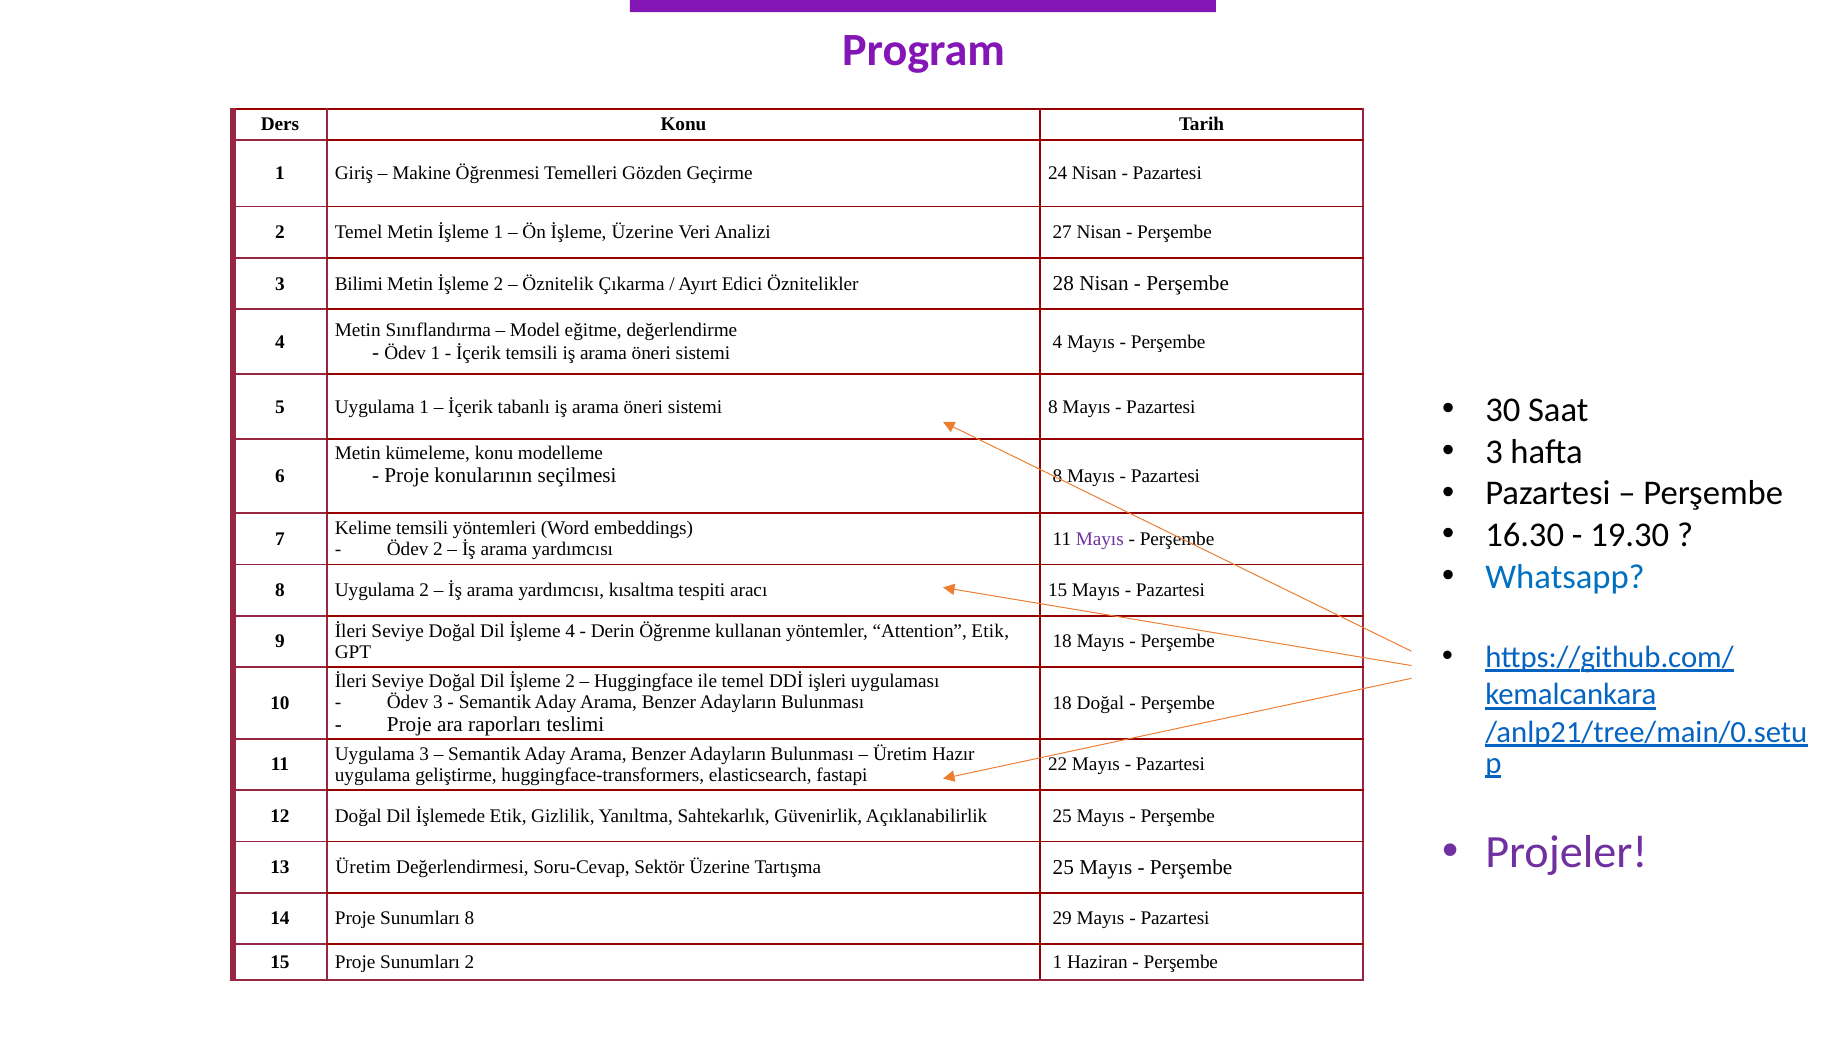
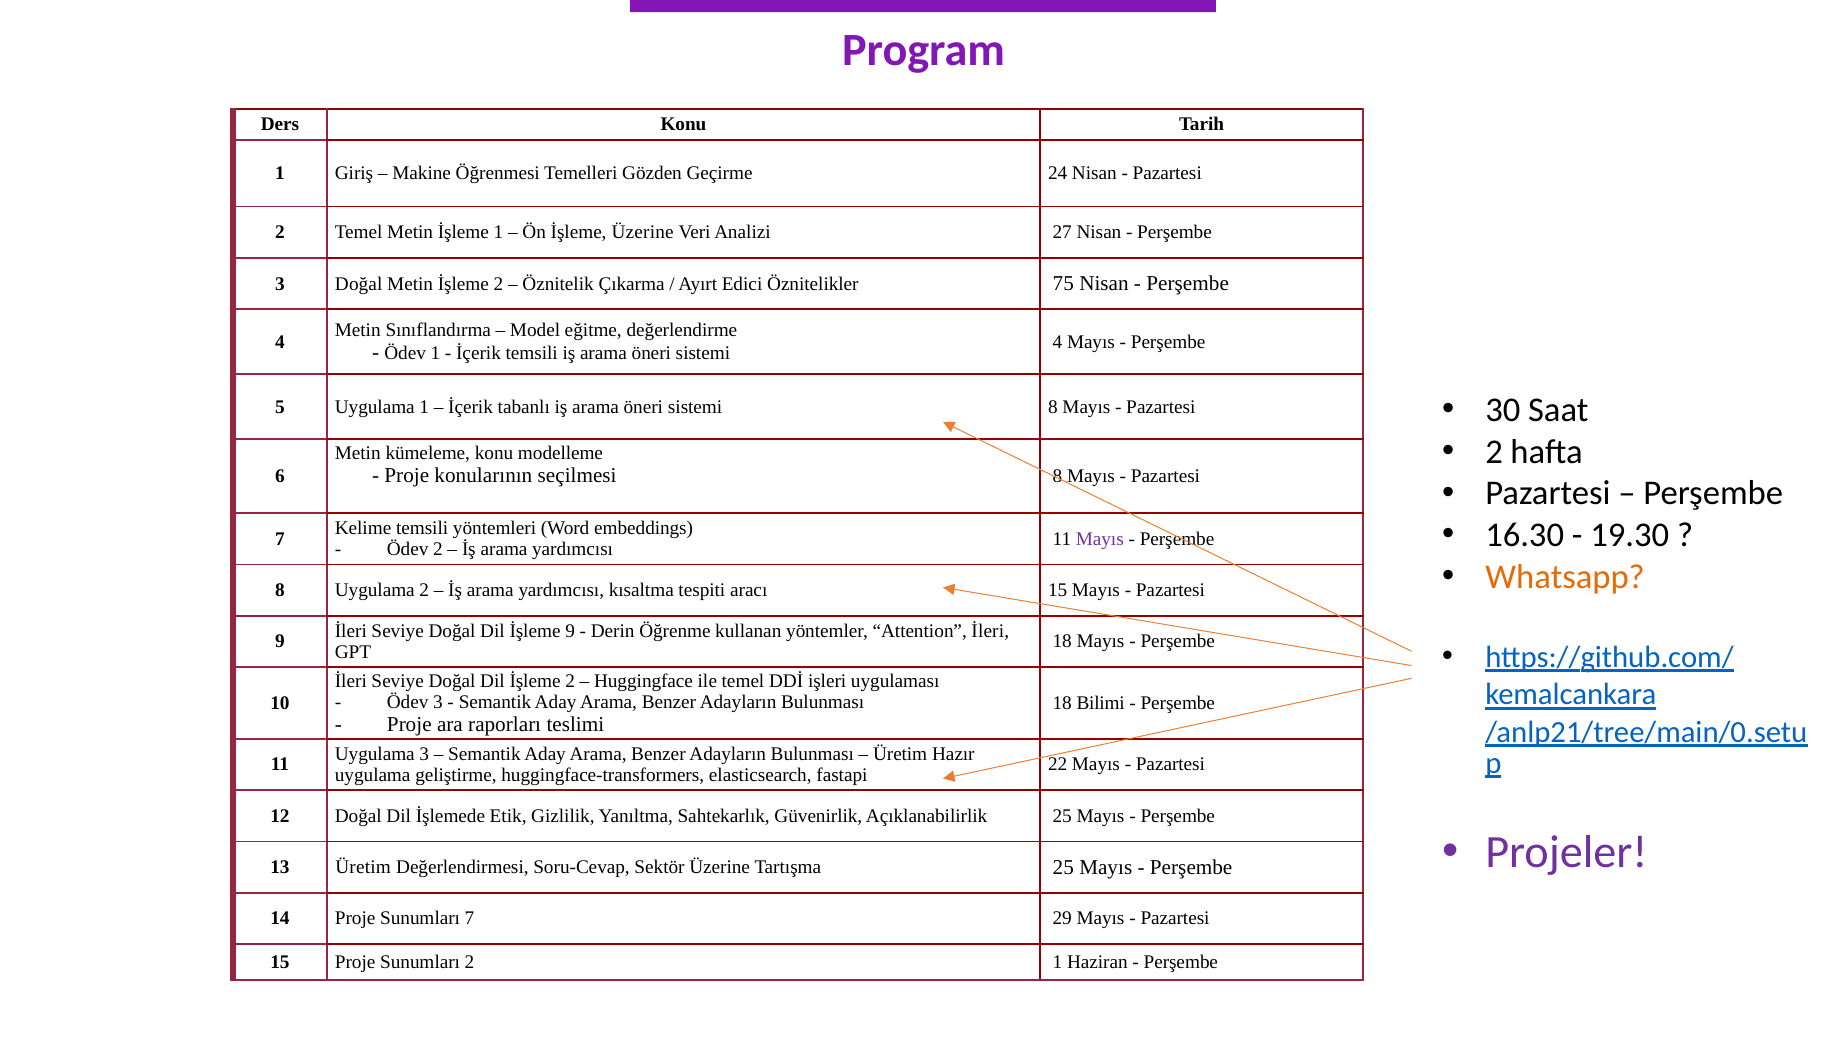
3 Bilimi: Bilimi -> Doğal (359, 284)
28: 28 -> 75 (1063, 284)
3: 3 -> 2 (1494, 452)
Whatsapp colour: blue -> orange (1565, 577)
İşleme 4: 4 -> 9 (570, 631)
Attention Etik: Etik -> İleri (990, 631)
18 Doğal: Doğal -> Bilimi (1101, 703)
Sunumları 8: 8 -> 7 (470, 919)
